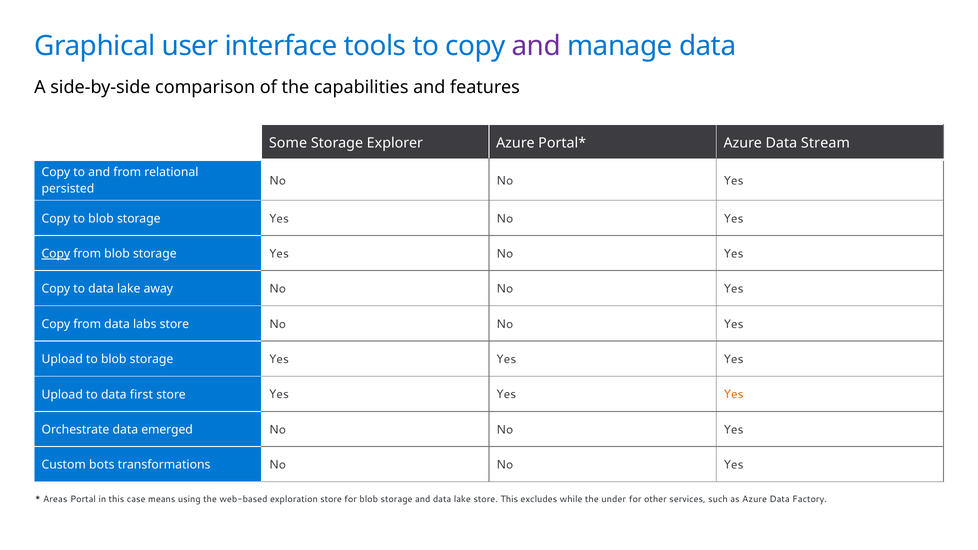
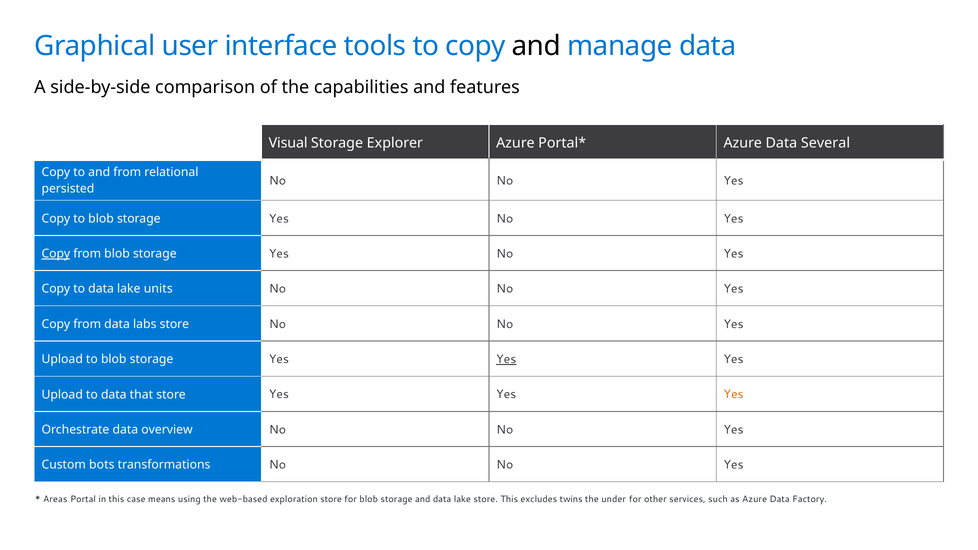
and colour: purple -> black (536, 46)
Some: Some -> Visual (288, 143)
Stream: Stream -> Several (825, 143)
away: away -> units (158, 289)
Yes underline: none -> present (506, 359)
first: first -> that (141, 395)
emerged: emerged -> overview (167, 430)
while: while -> twins (571, 499)
